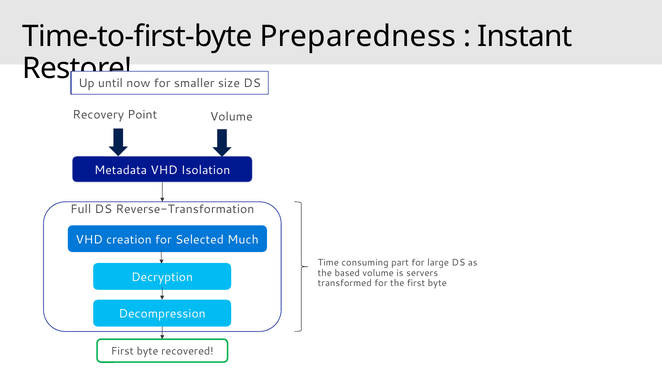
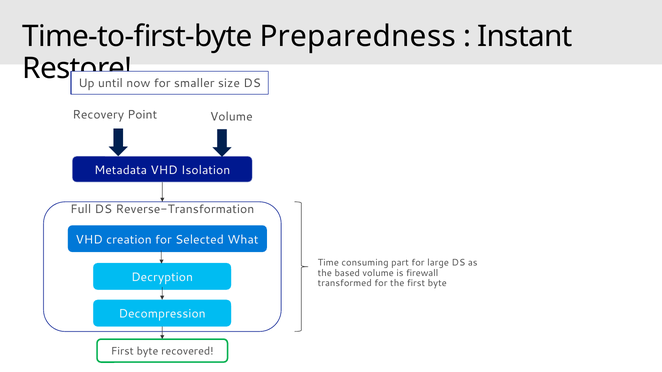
Much: Much -> What (243, 240)
servers: servers -> firewall (422, 273)
